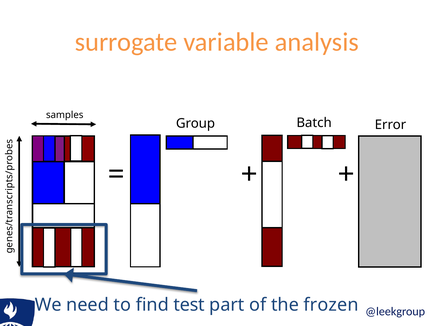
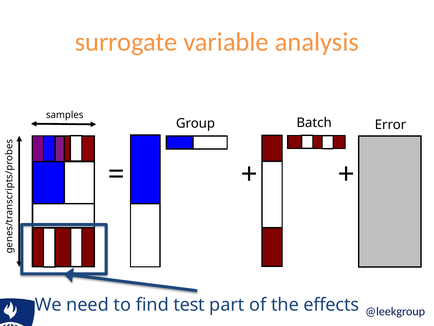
frozen: frozen -> effects (331, 304)
